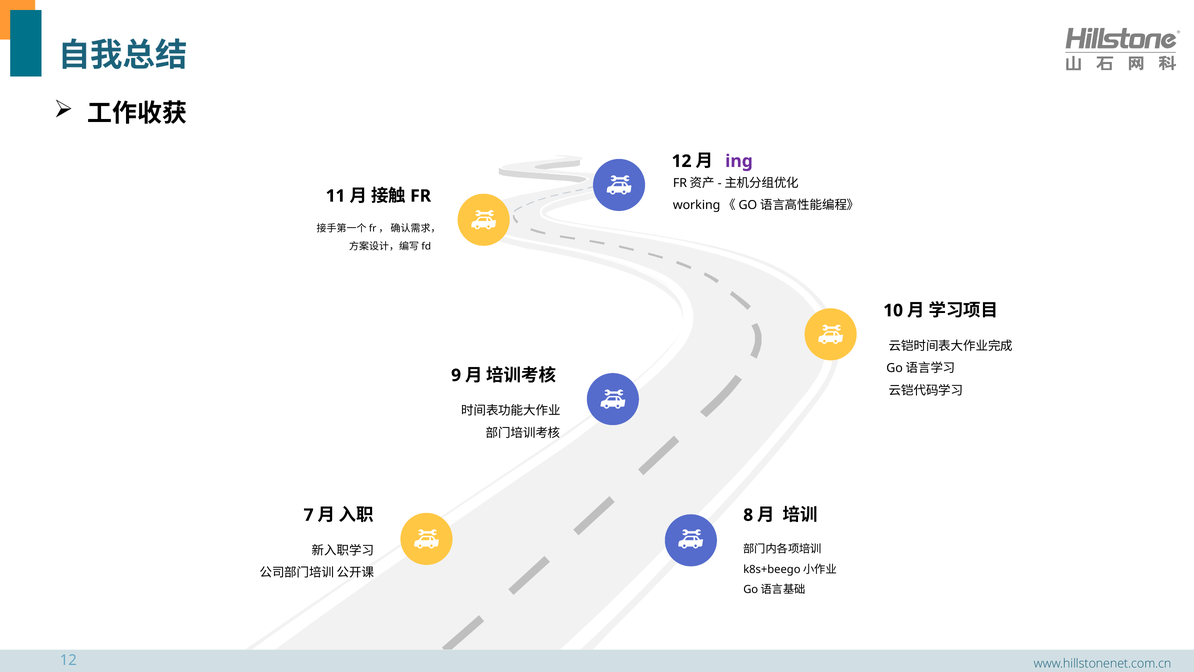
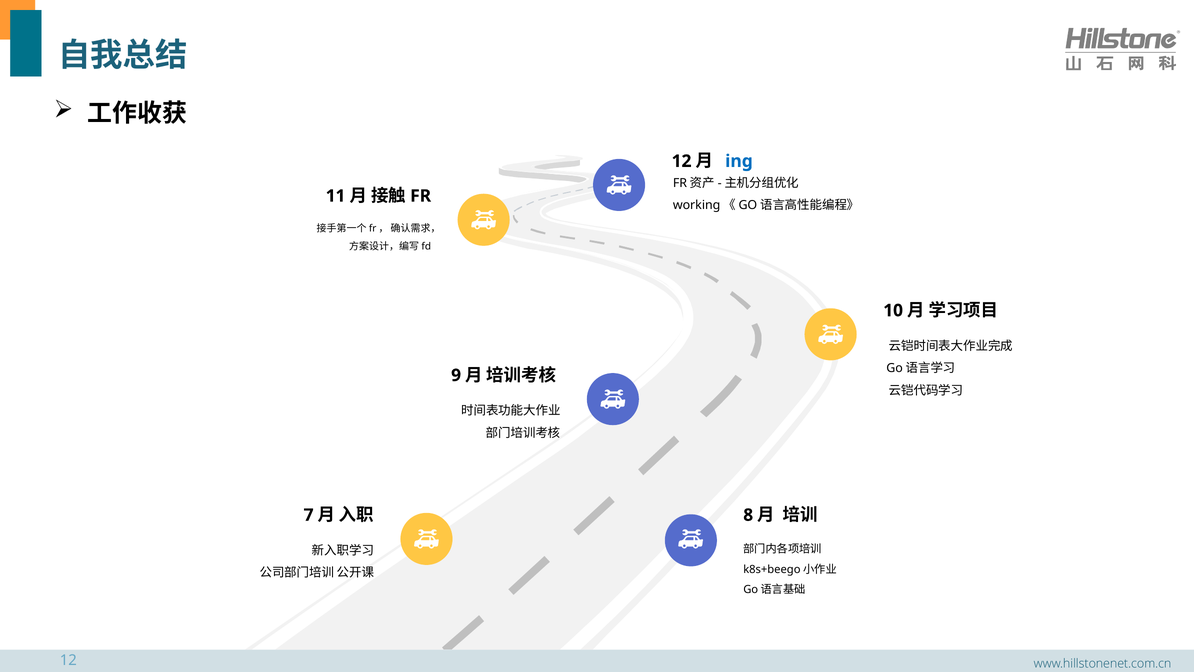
ing colour: purple -> blue (739, 161)
